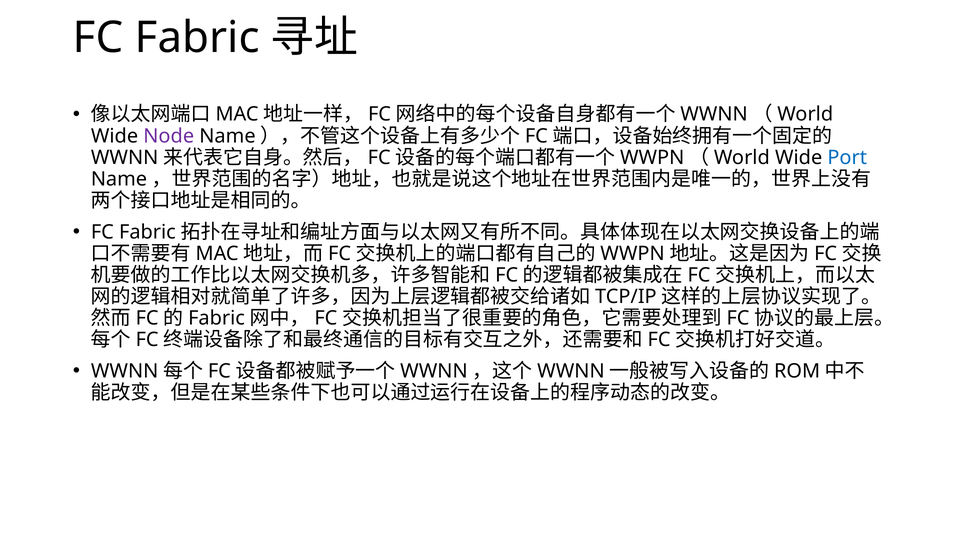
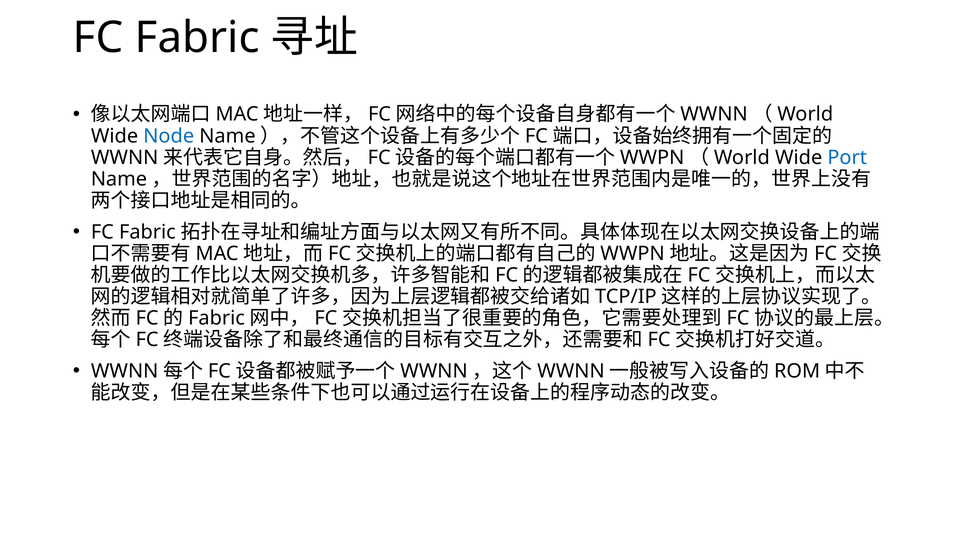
Node colour: purple -> blue (169, 136)
